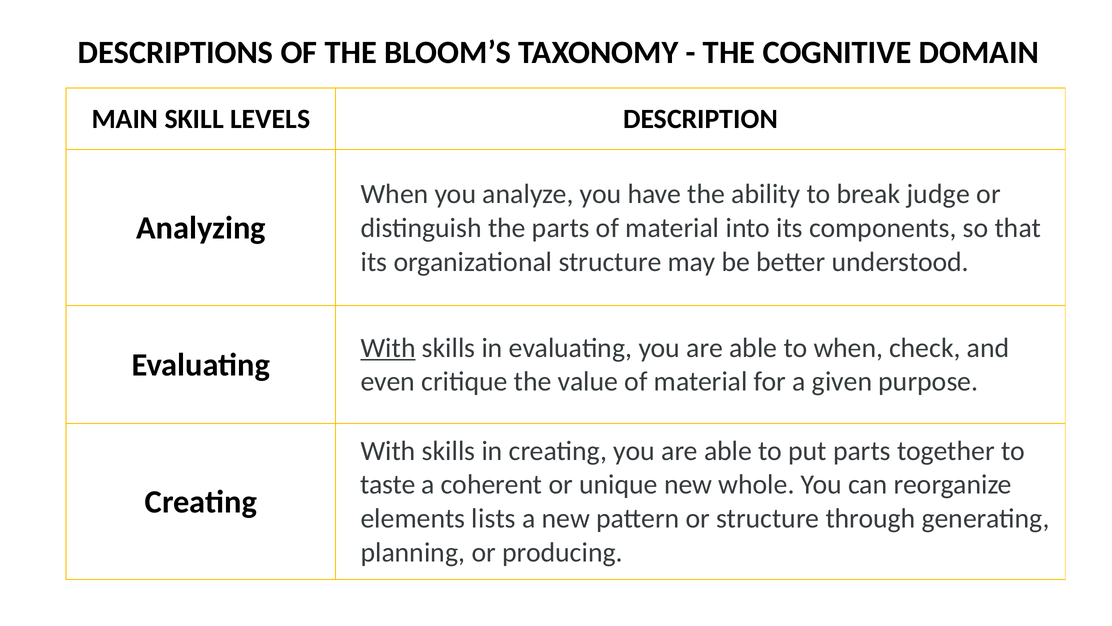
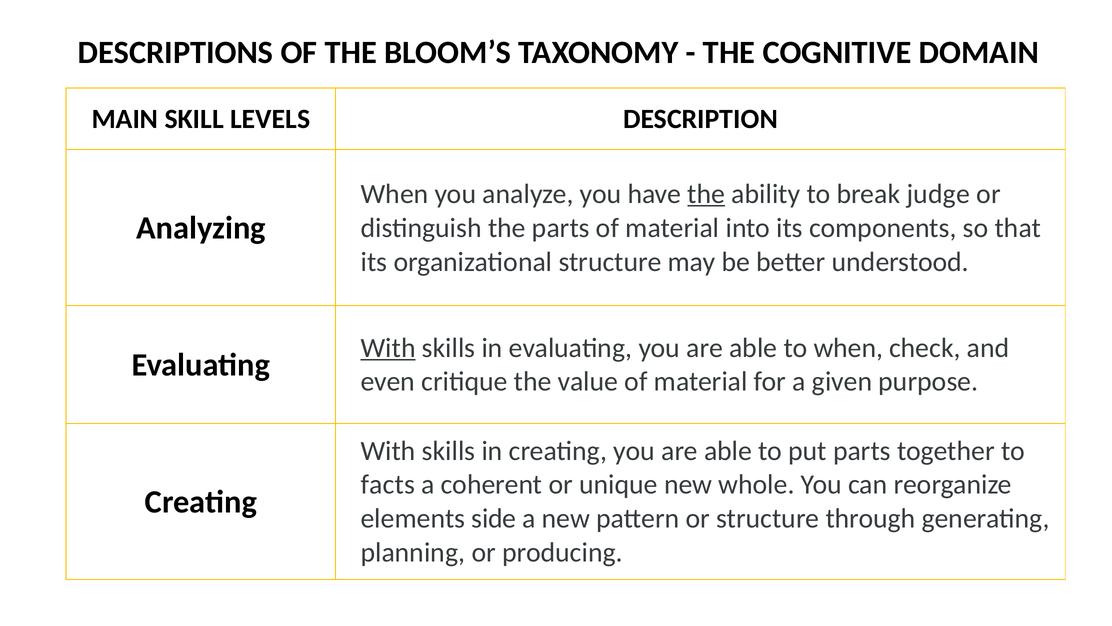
the underline: none -> present (706, 194)
taste: taste -> facts (388, 484)
lists: lists -> side (494, 518)
